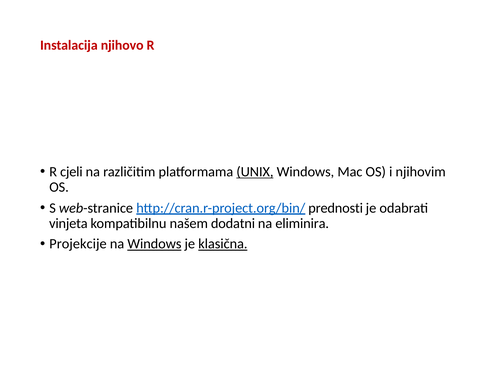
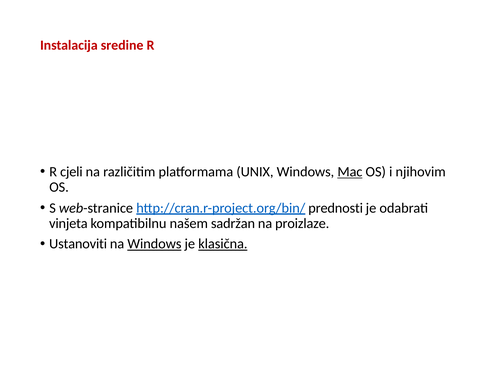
njihovo: njihovo -> sredine (122, 45)
UNIX underline: present -> none (255, 172)
Mac underline: none -> present (350, 172)
dodatni: dodatni -> sadržan (233, 223)
eliminira: eliminira -> proizlaze (302, 223)
Projekcije: Projekcije -> Ustanoviti (78, 244)
